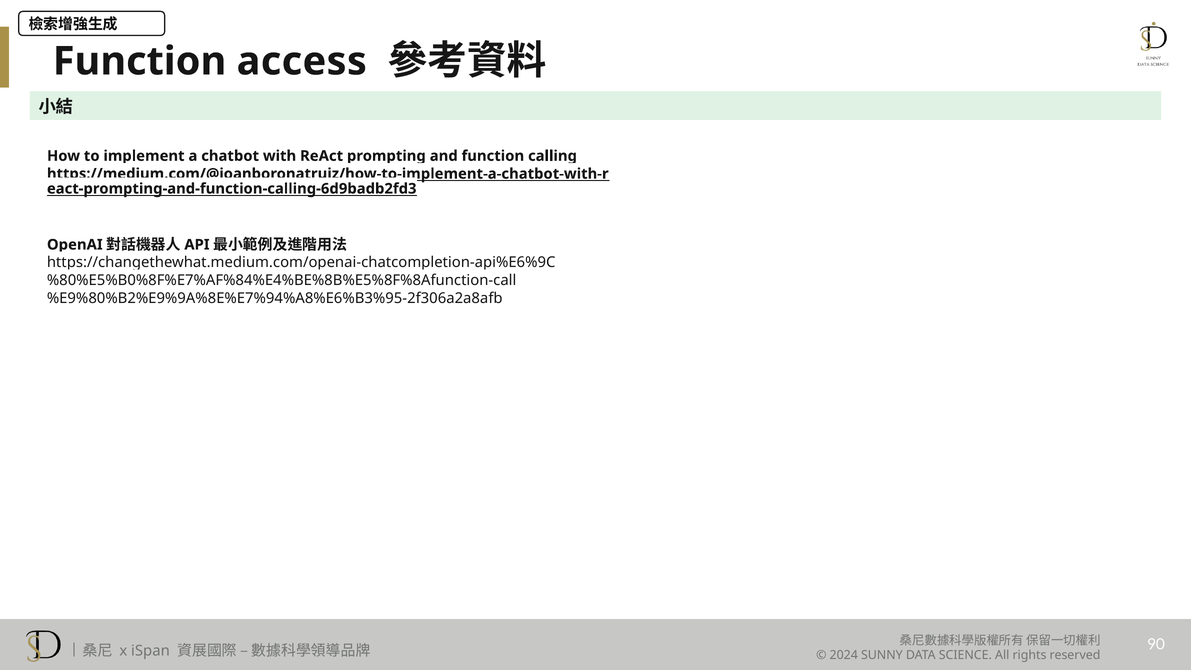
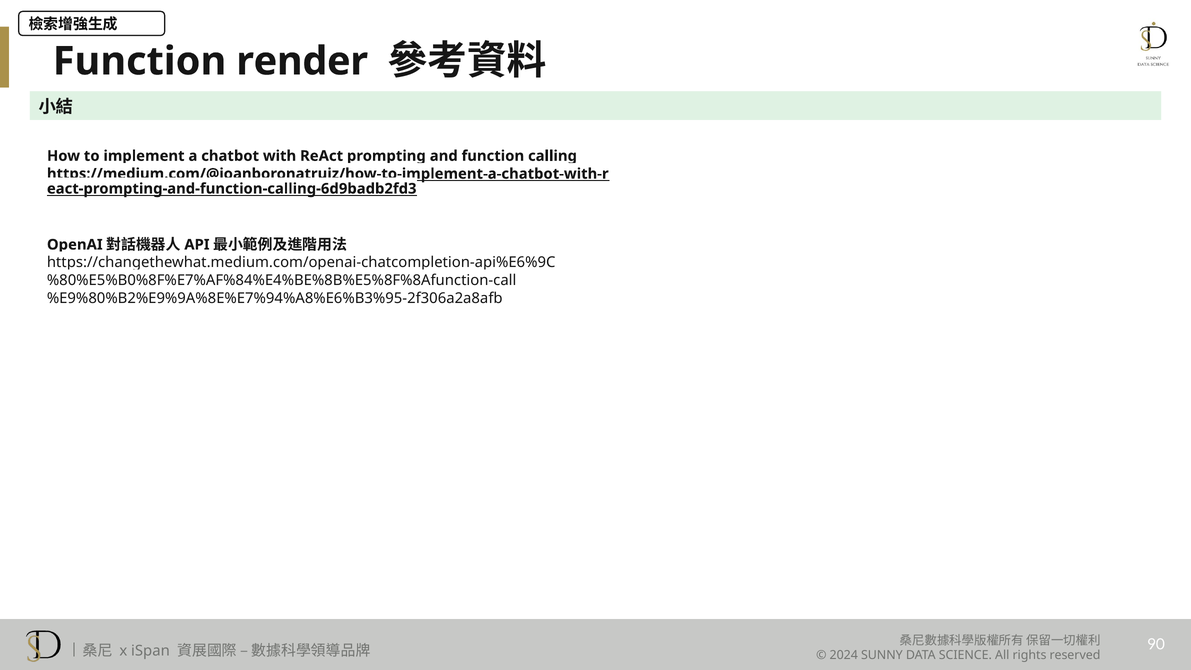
access: access -> render (302, 61)
